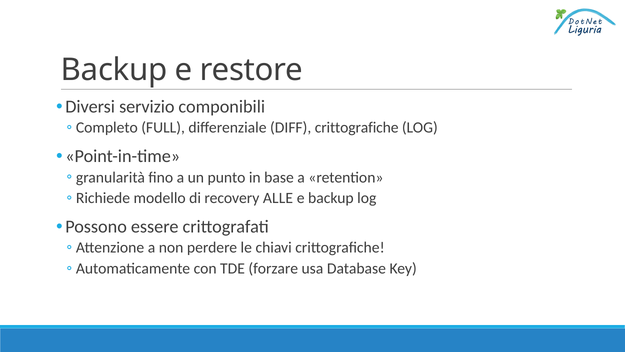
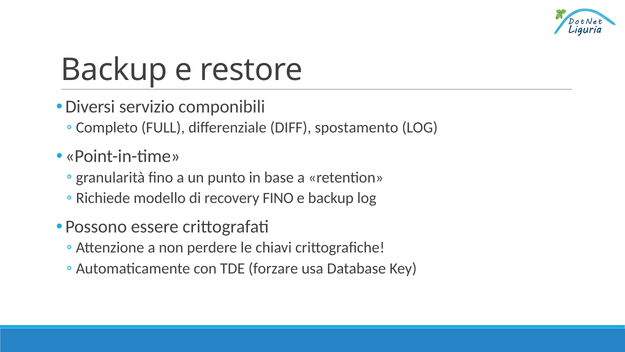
DIFF crittografiche: crittografiche -> spostamento (357, 128)
recovery ALLE: ALLE -> FINO (278, 198)
